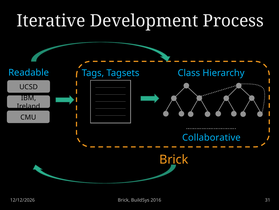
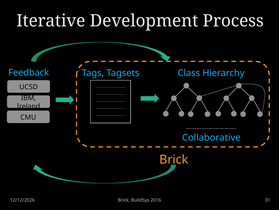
Readable: Readable -> Feedback (29, 72)
